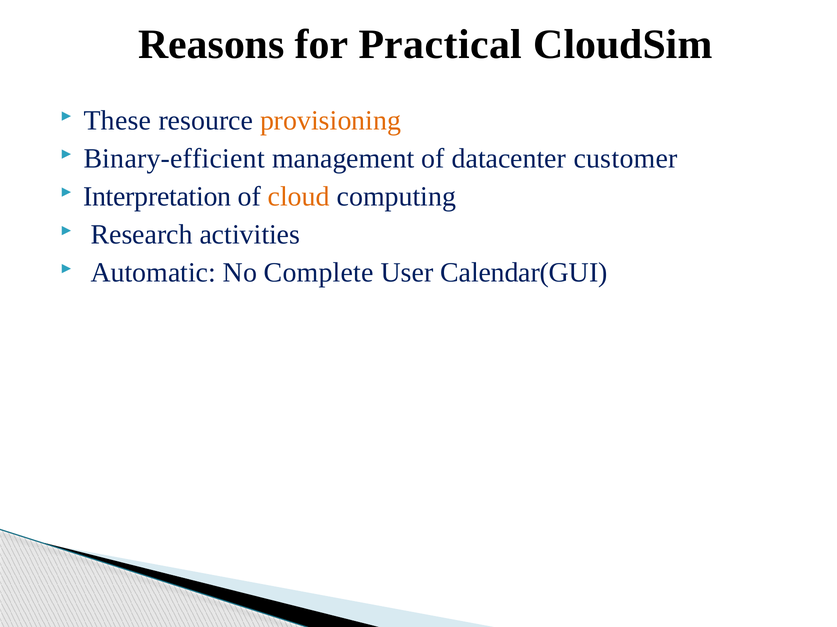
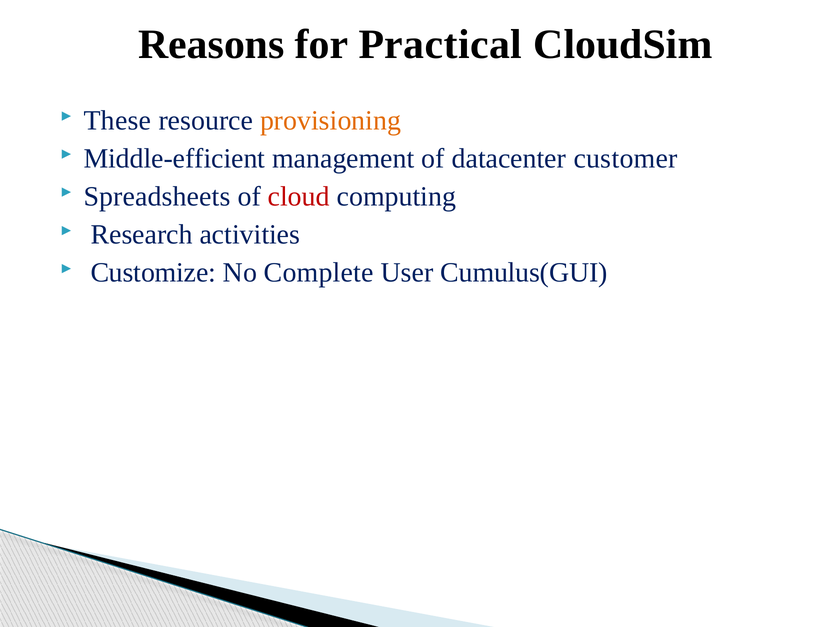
Binary-efficient: Binary-efficient -> Middle-efficient (174, 159)
Interpretation: Interpretation -> Spreadsheets (157, 197)
cloud colour: orange -> red (299, 197)
Automatic: Automatic -> Customize (153, 273)
Calendar(GUI: Calendar(GUI -> Cumulus(GUI (524, 273)
